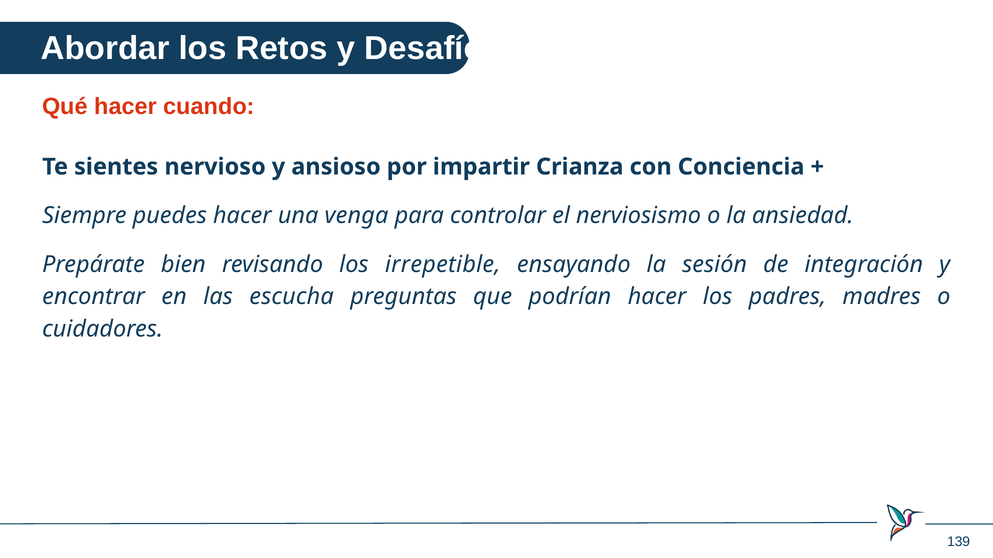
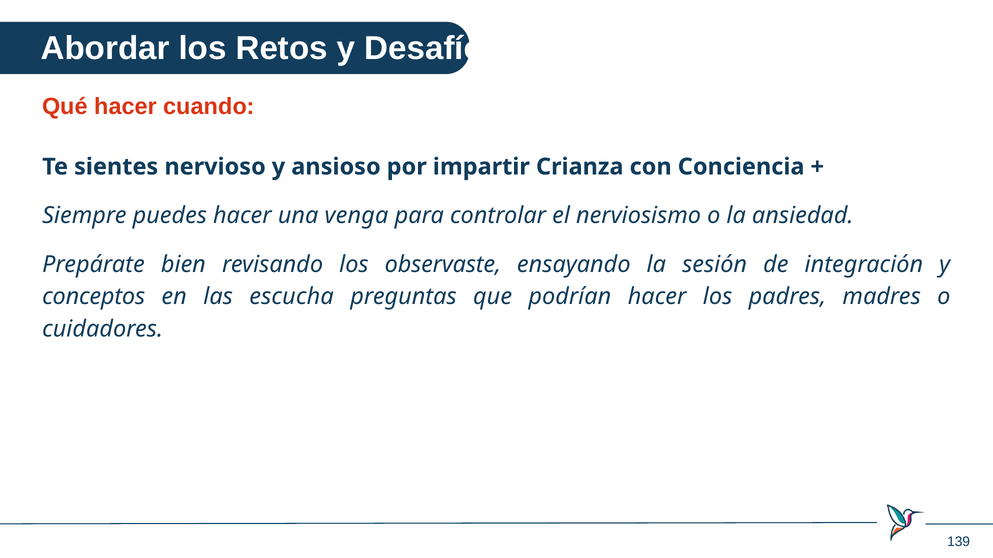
irrepetible: irrepetible -> observaste (443, 265)
encontrar: encontrar -> conceptos (94, 297)
